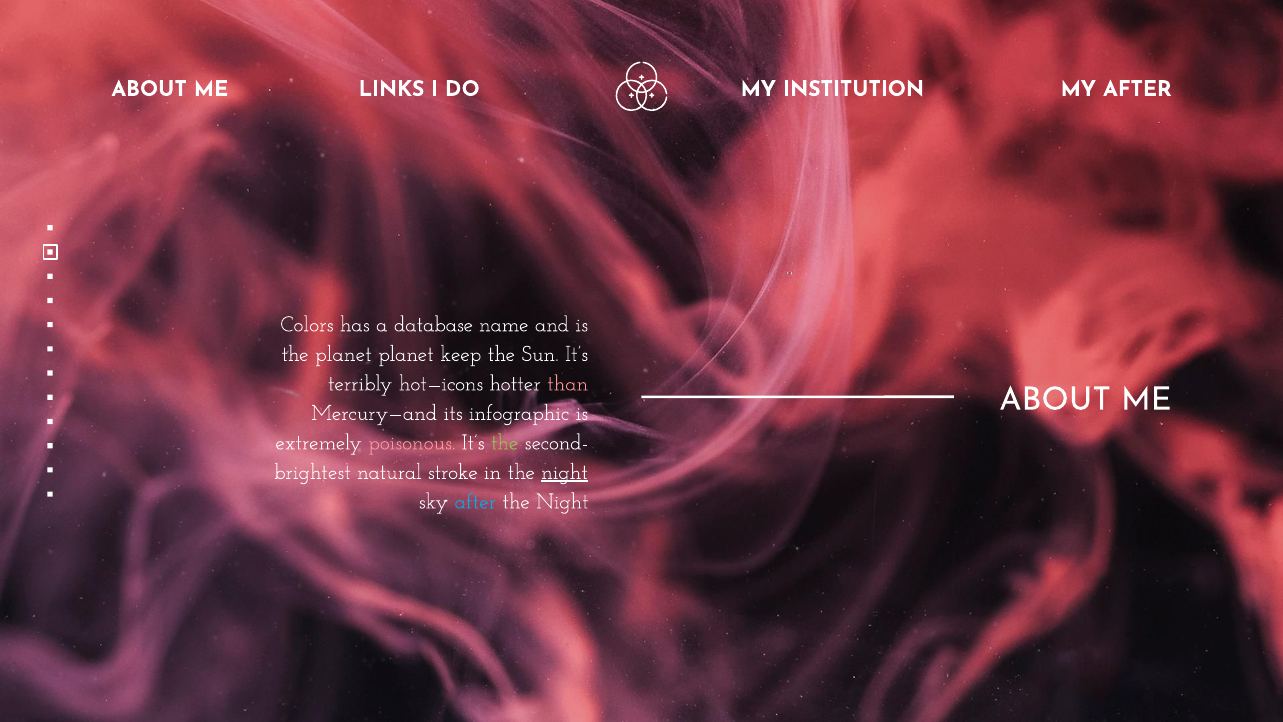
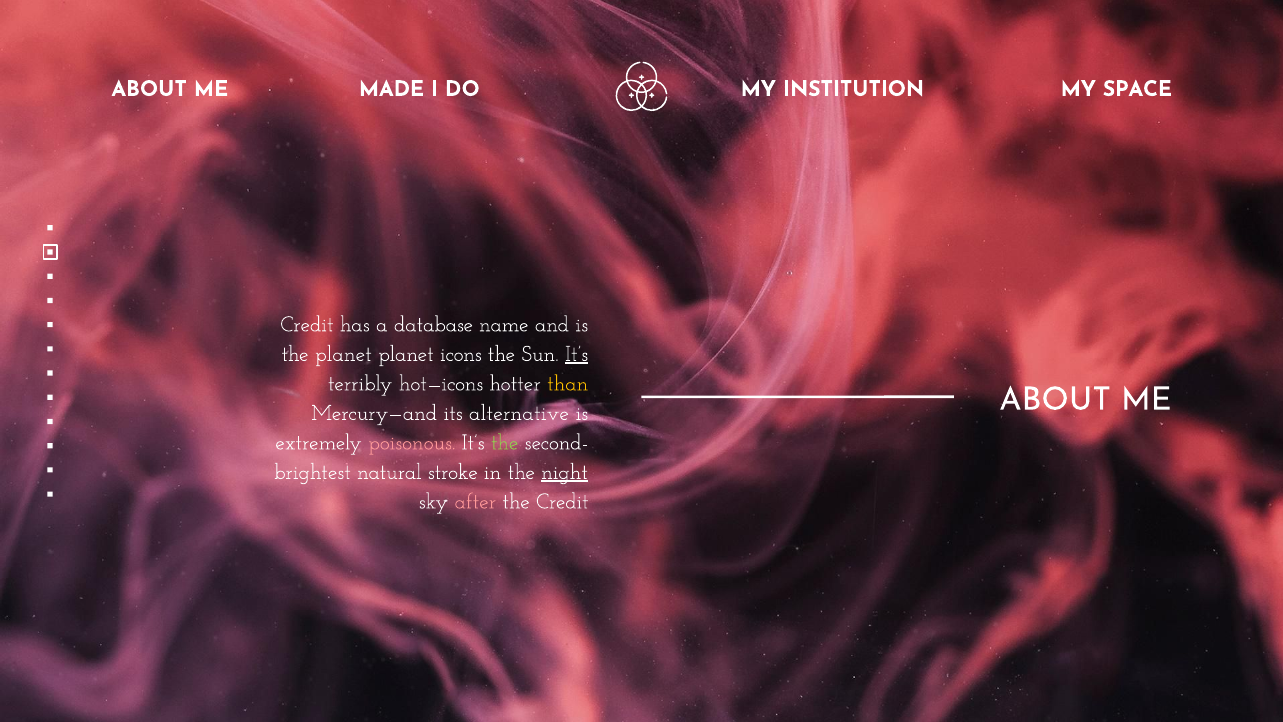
LINKS: LINKS -> MADE (391, 89)
MY AFTER: AFTER -> SPACE (1137, 89)
Colors: Colors -> Credit (307, 324)
keep: keep -> icons (461, 354)
It’s underline: none -> present (577, 354)
than colour: pink -> yellow (568, 383)
infographic: infographic -> alternative (519, 413)
after colour: light blue -> pink (475, 501)
Night: Night -> Credit (562, 501)
